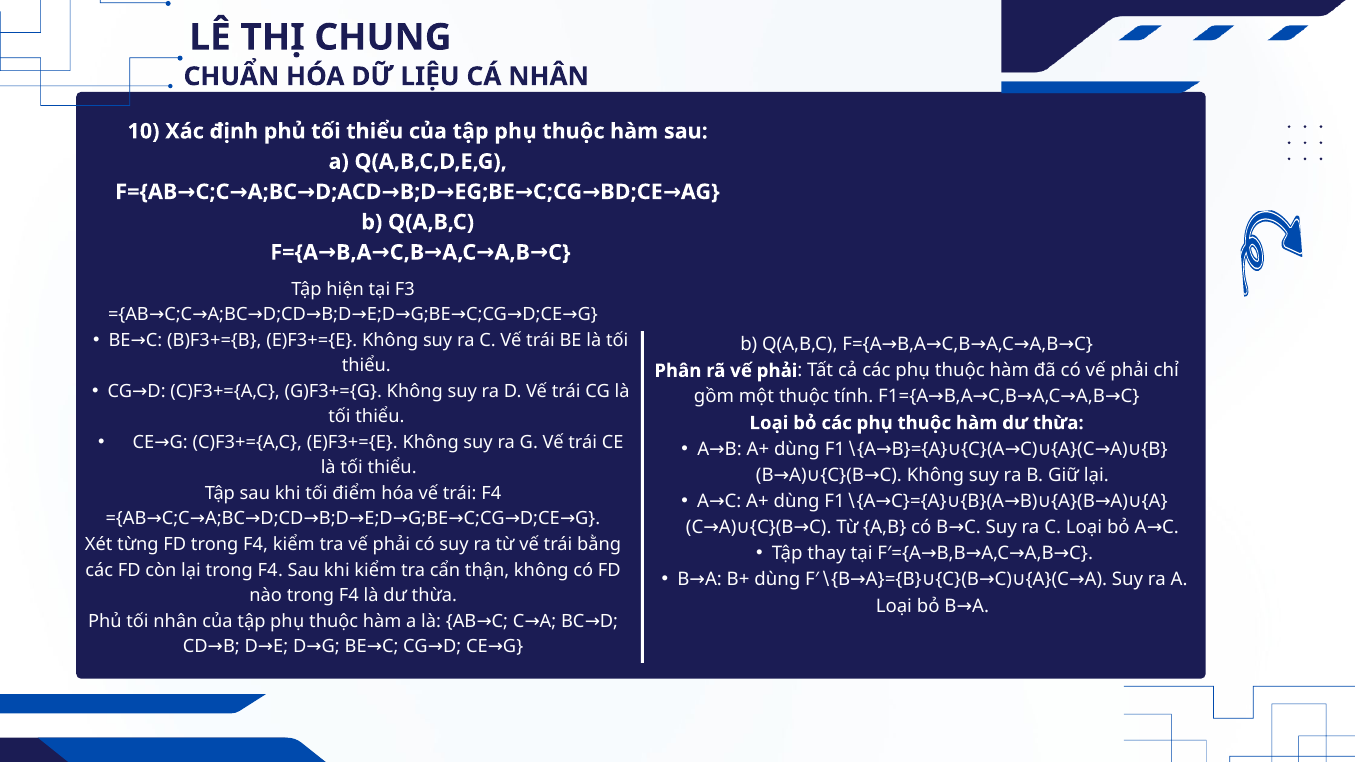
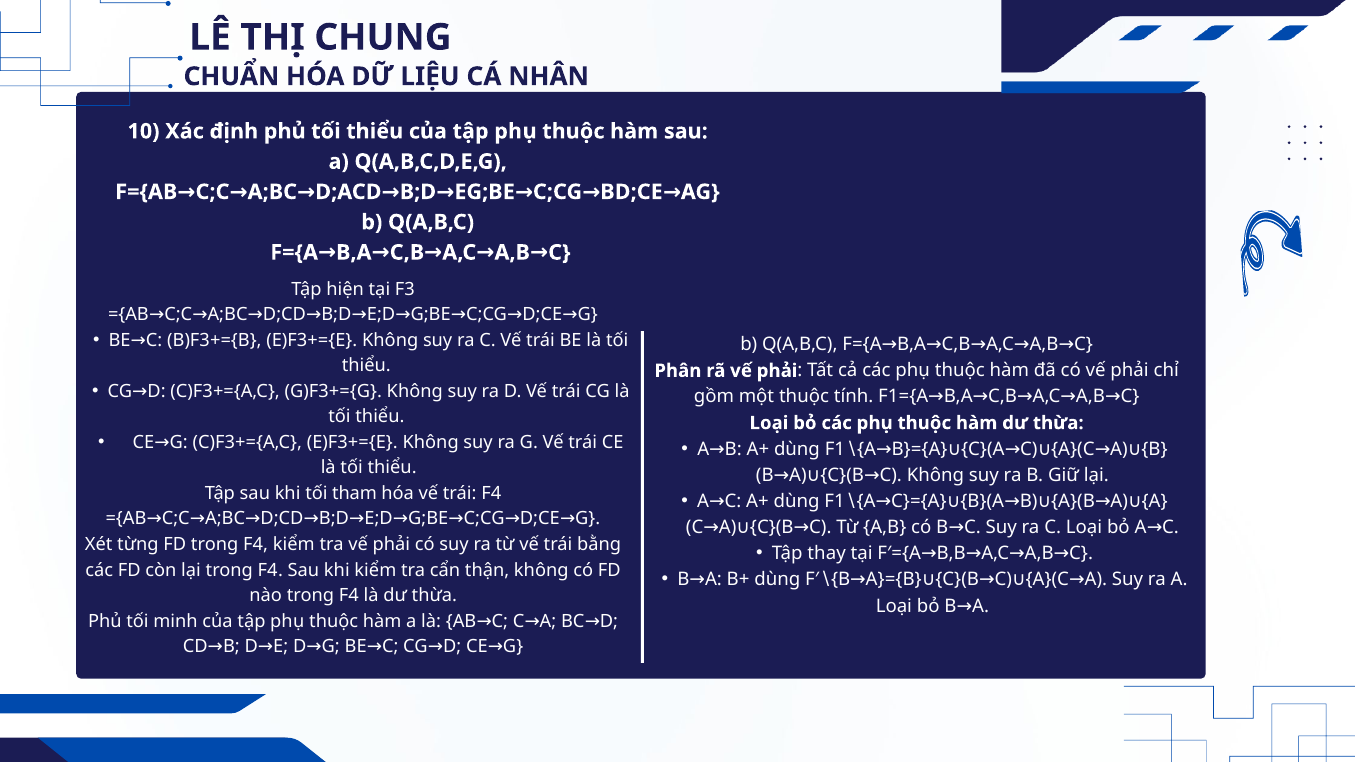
điểm: điểm -> tham (355, 493)
tối nhân: nhân -> minh (176, 621)
